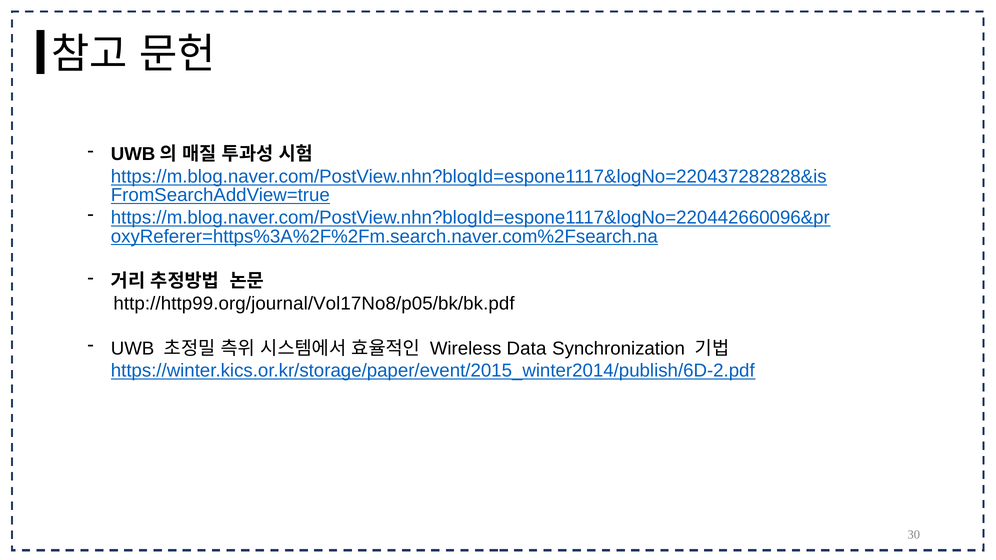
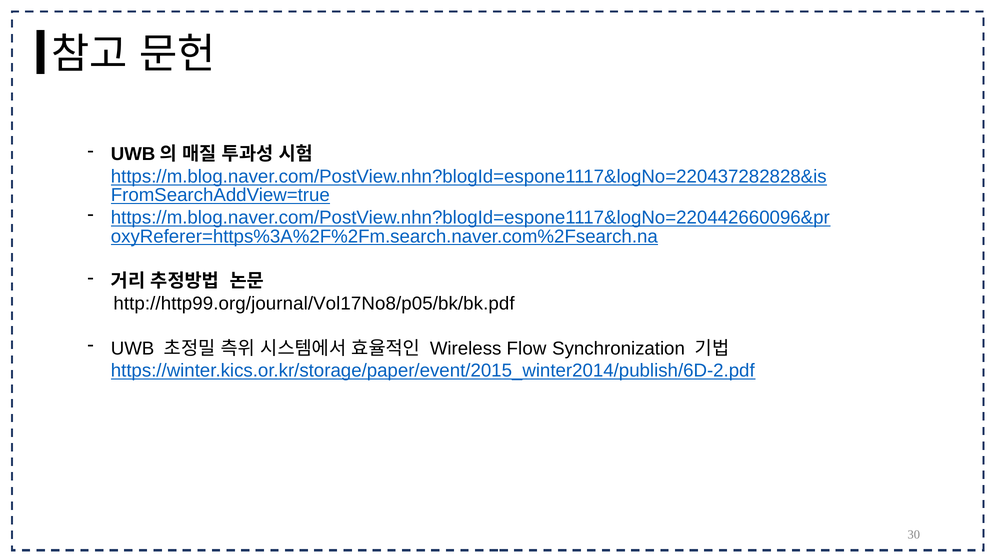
Data: Data -> Flow (526, 349)
